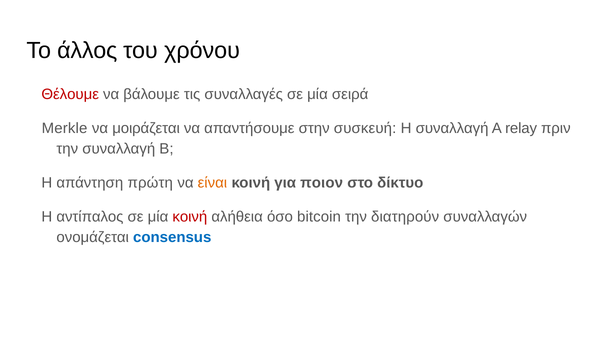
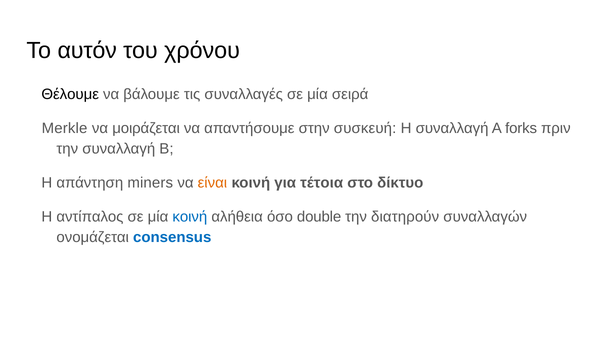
άλλος: άλλος -> αυτόν (87, 51)
Θέλουμε colour: red -> black (70, 94)
relay: relay -> forks (521, 128)
πρώτη: πρώτη -> miners (150, 183)
ποιον: ποιον -> τέτοια (322, 183)
κοινή colour: red -> blue (190, 217)
bitcoin: bitcoin -> double (319, 217)
